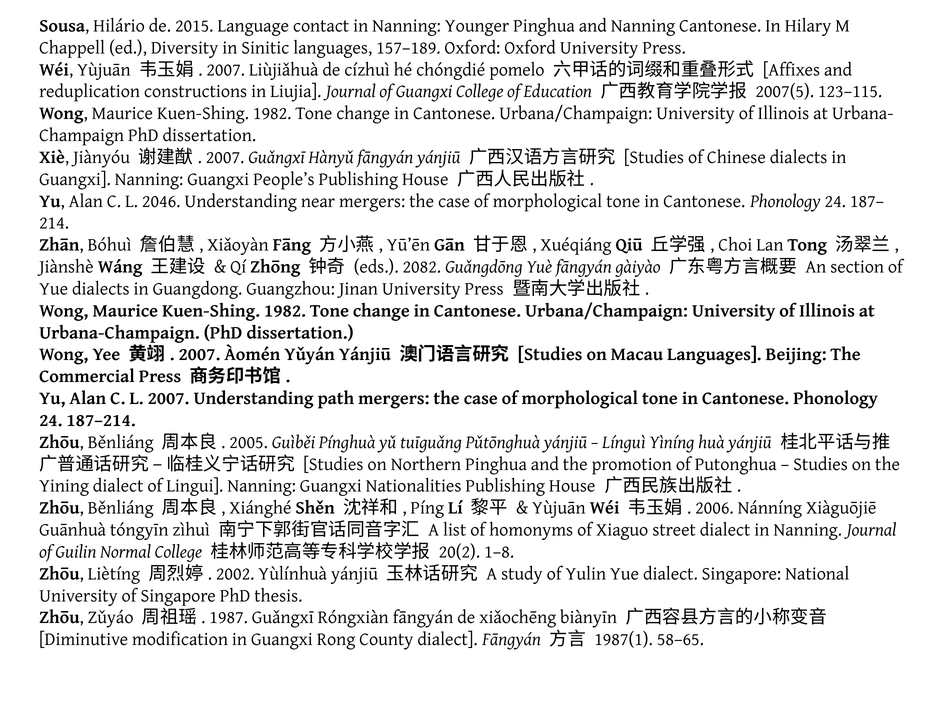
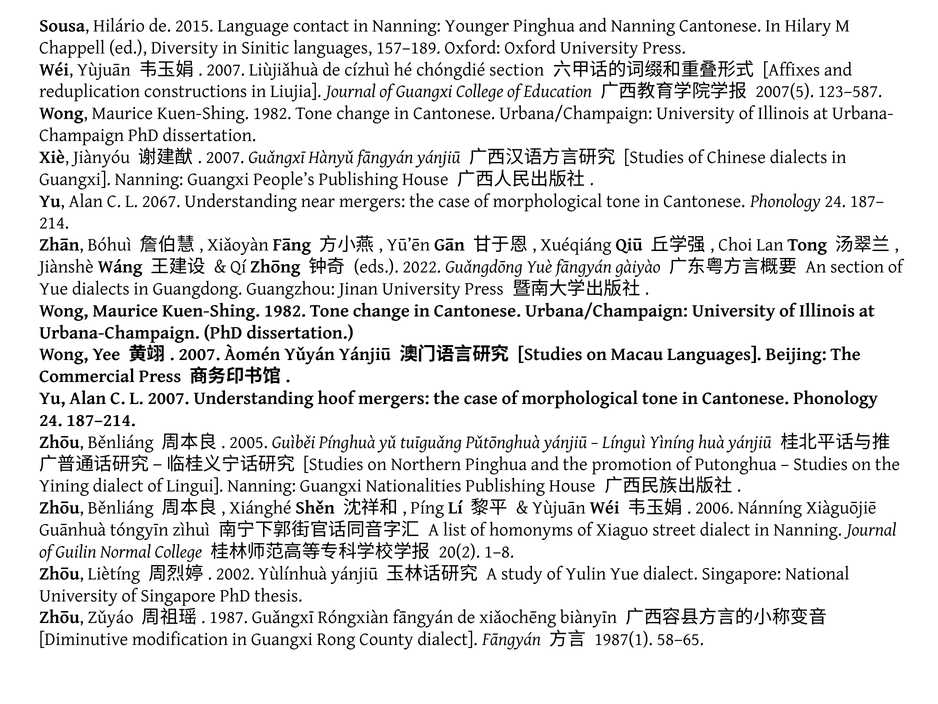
chóngdié pomelo: pomelo -> section (517, 70)
123–115: 123–115 -> 123–587 (850, 91)
2046: 2046 -> 2067 (161, 201)
2082: 2082 -> 2022 (422, 267)
path: path -> hoof (336, 398)
